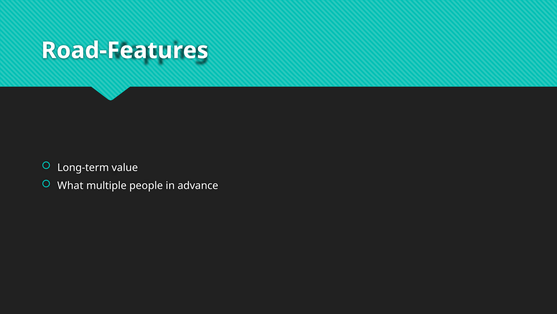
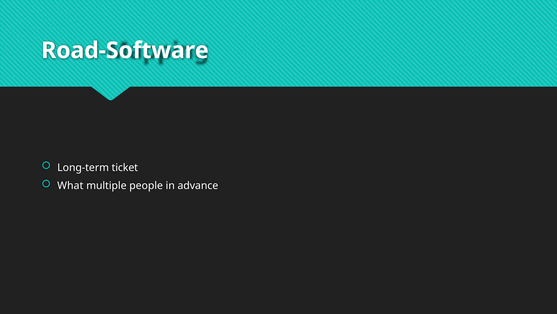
Road-Features: Road-Features -> Road-Software (125, 50)
value: value -> ticket (125, 167)
